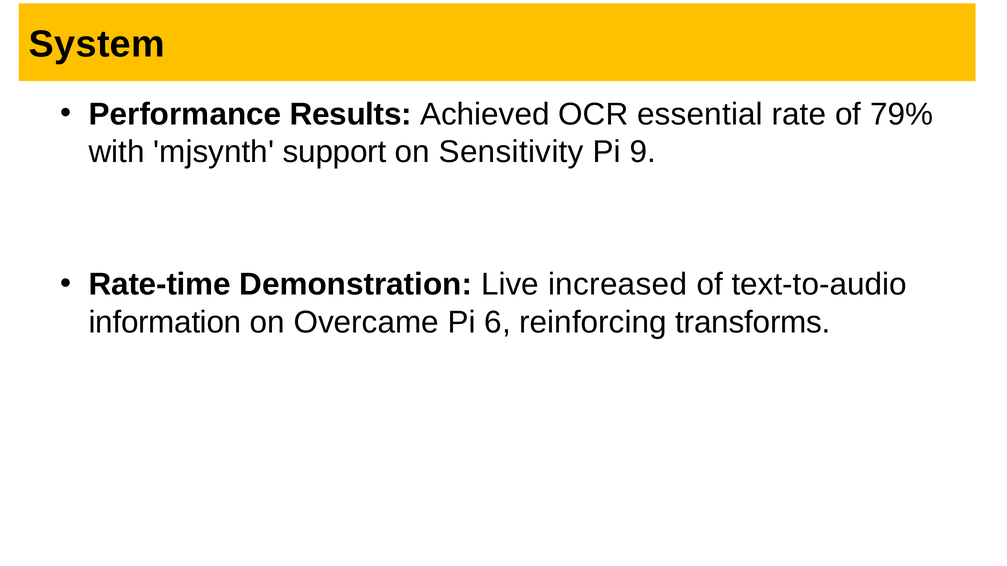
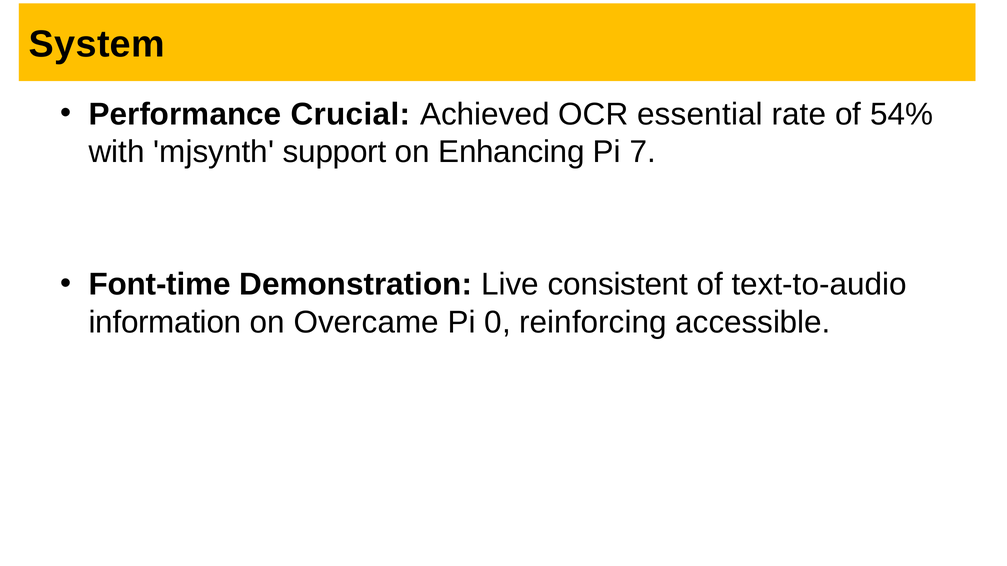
Results: Results -> Crucial (350, 114)
79%: 79% -> 54% (902, 114)
Sensitivity: Sensitivity -> Enhancing (512, 152)
9: 9 -> 7 (643, 152)
Rate-time: Rate-time -> Font-time (160, 285)
increased: increased -> consistent (618, 285)
6: 6 -> 0 (498, 323)
transforms: transforms -> accessible (753, 323)
